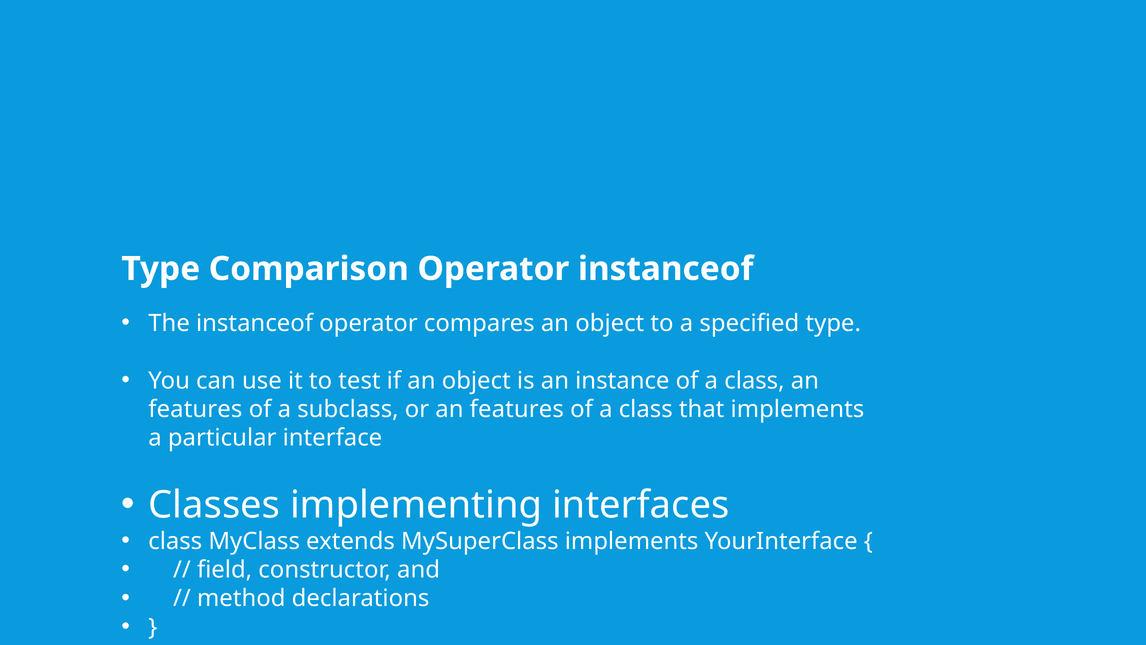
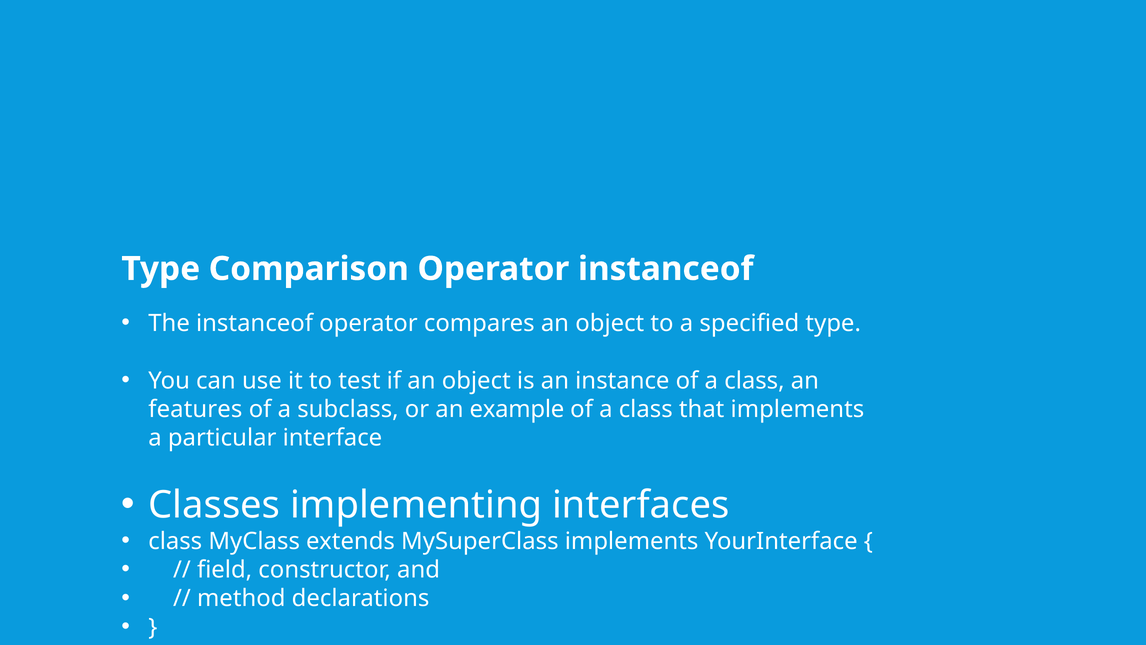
or an features: features -> example (517, 409)
